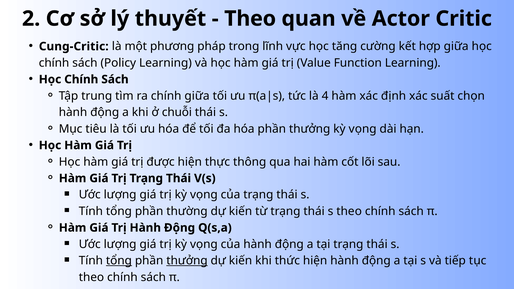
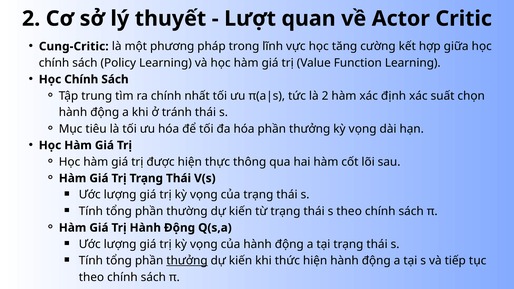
Theo: Theo -> Lượt (250, 19)
chính giữa: giữa -> nhất (197, 96)
là 4: 4 -> 2 (325, 96)
chuỗi: chuỗi -> tránh (177, 112)
tổng underline: present -> none (119, 261)
